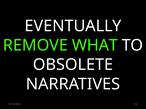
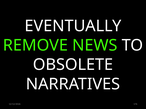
WHAT: WHAT -> NEWS (95, 45)
